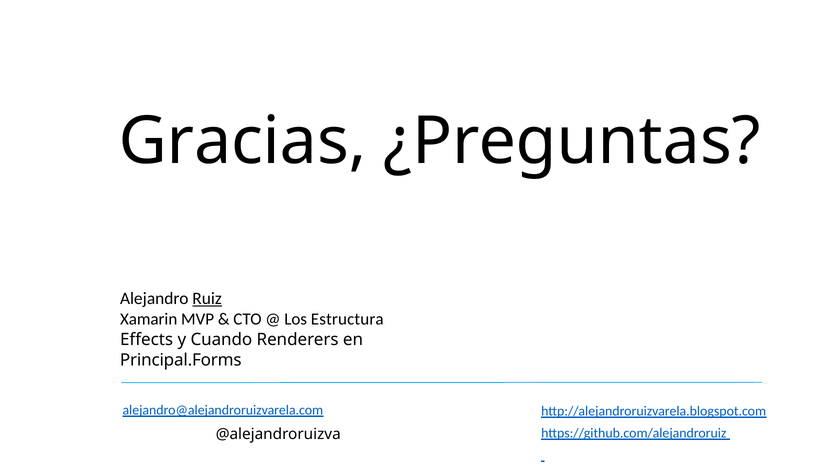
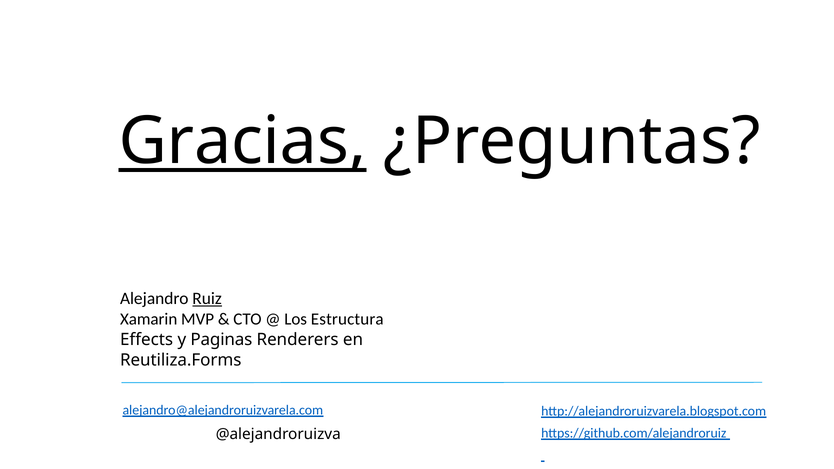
Gracias underline: none -> present (243, 141)
Cuando: Cuando -> Paginas (221, 340)
Principal.Forms: Principal.Forms -> Reutiliza.Forms (181, 360)
